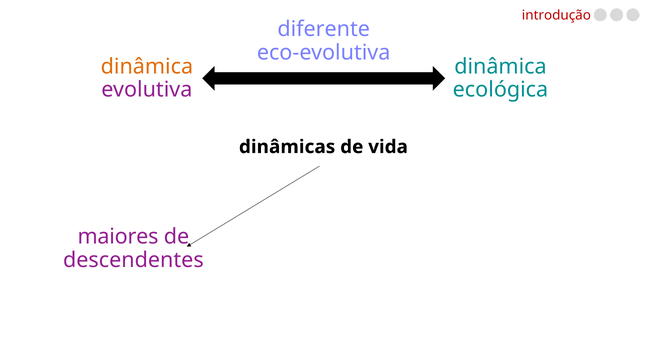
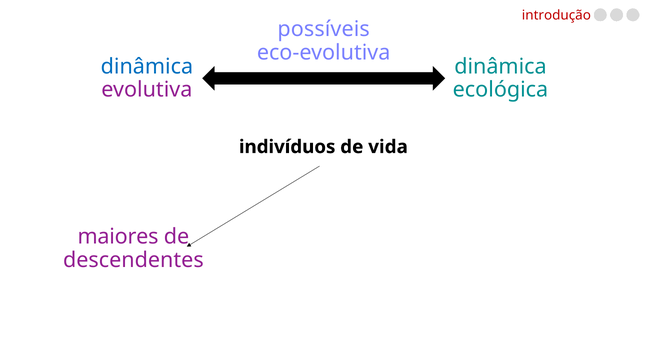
diferente: diferente -> possíveis (324, 29)
dinâmica colour: orange -> blue (147, 67)
dinâmicas: dinâmicas -> indivíduos (287, 147)
